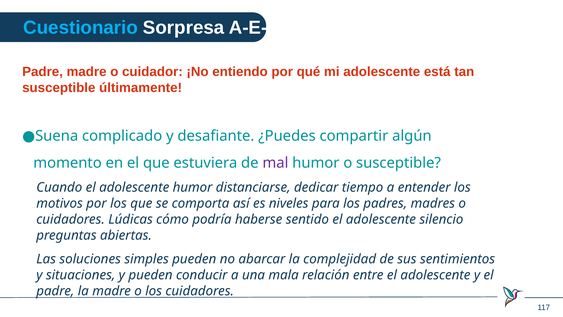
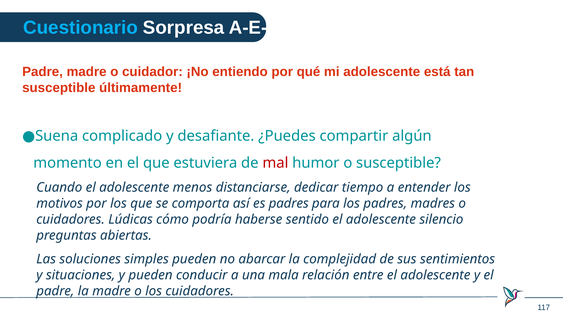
mal colour: purple -> red (275, 163)
adolescente humor: humor -> menos (192, 187)
es niveles: niveles -> padres (289, 203)
